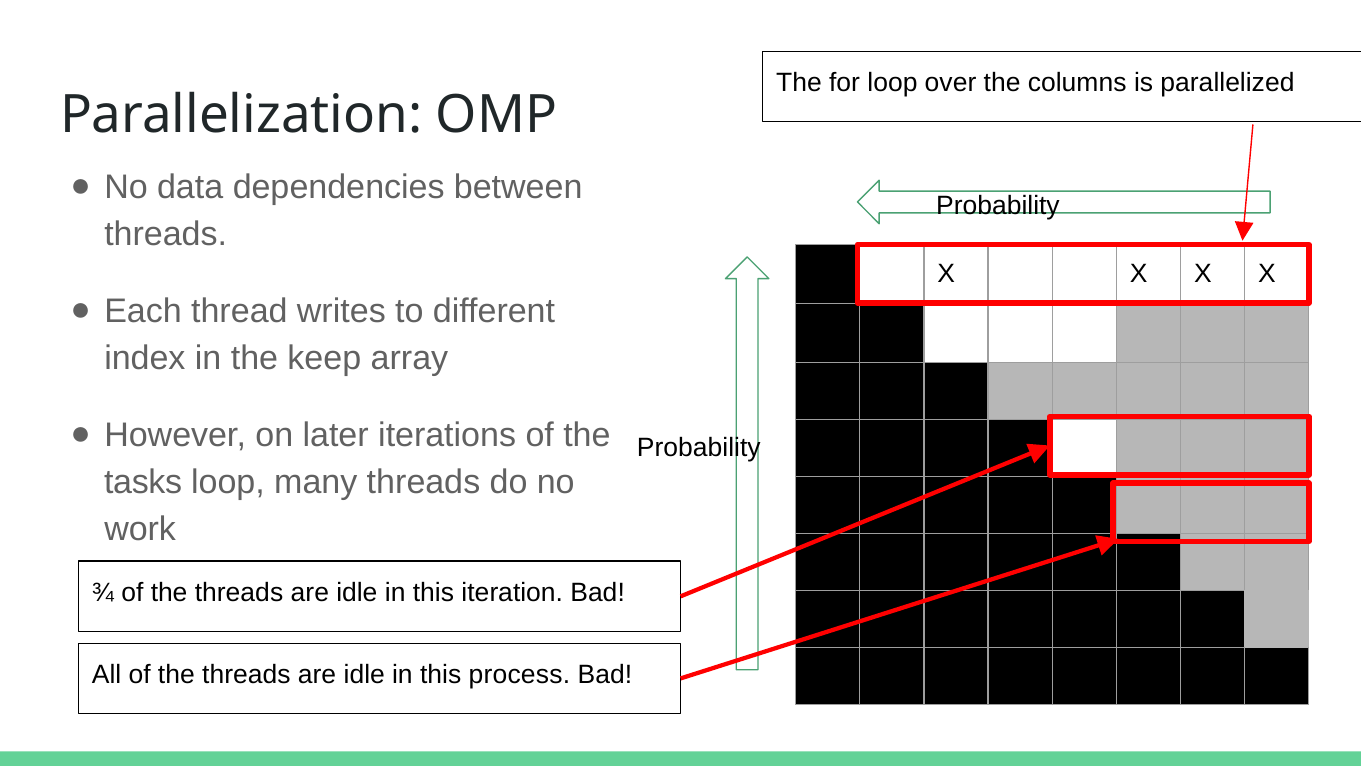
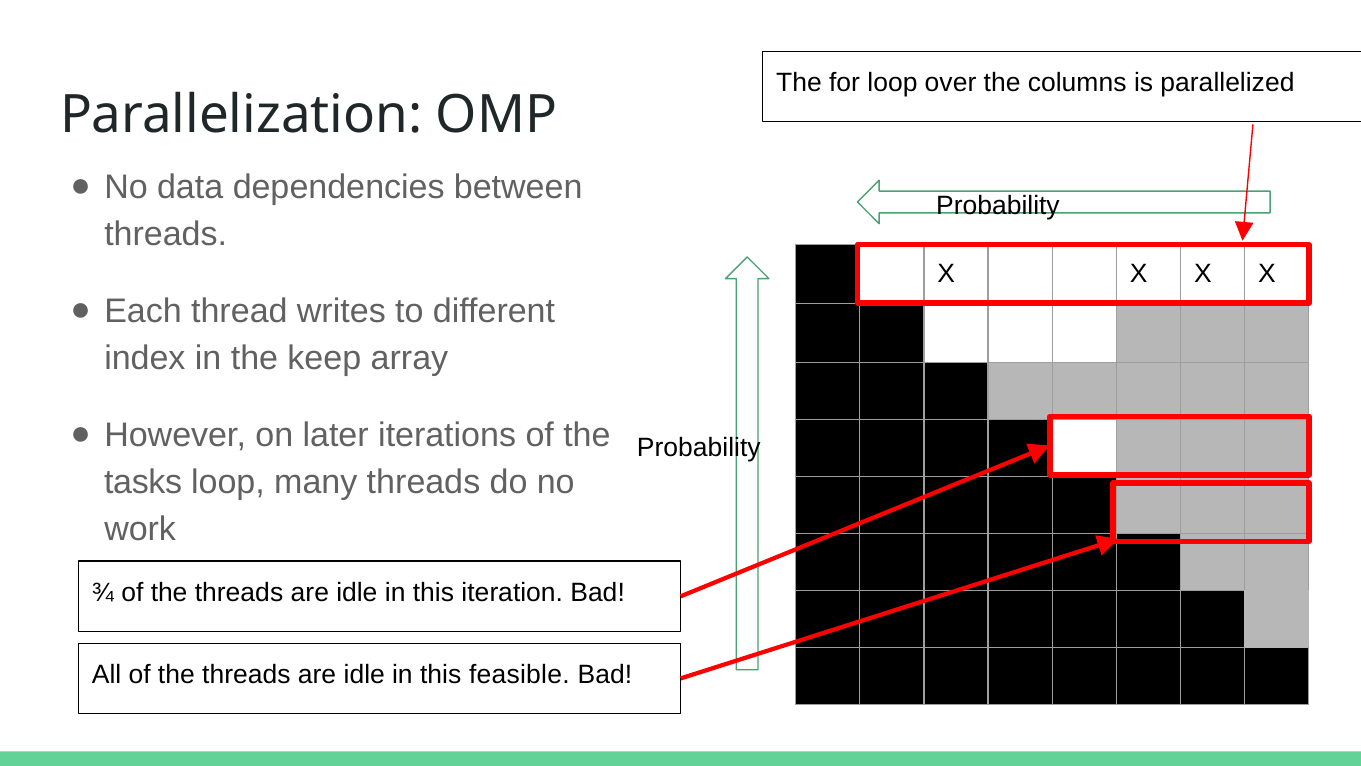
process: process -> feasible (519, 674)
